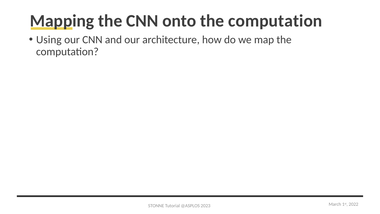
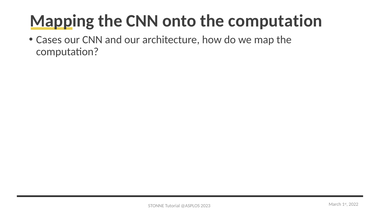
Using: Using -> Cases (49, 40)
